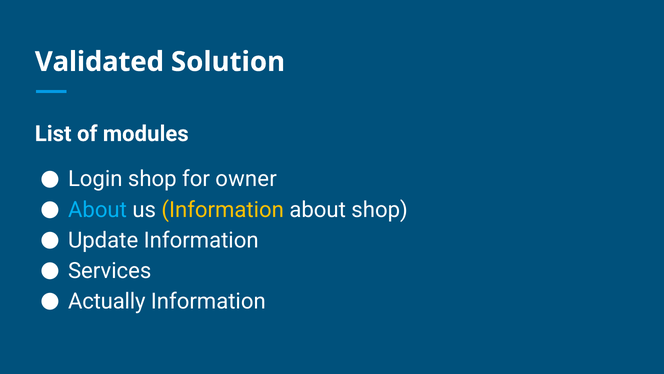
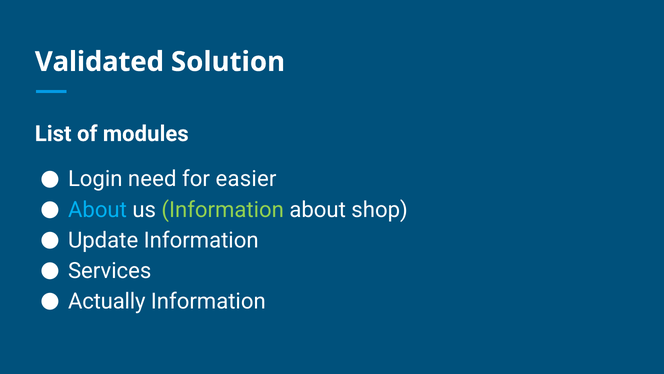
Login shop: shop -> need (152, 179)
owner: owner -> easier (246, 179)
Information colour: yellow -> light green (223, 209)
